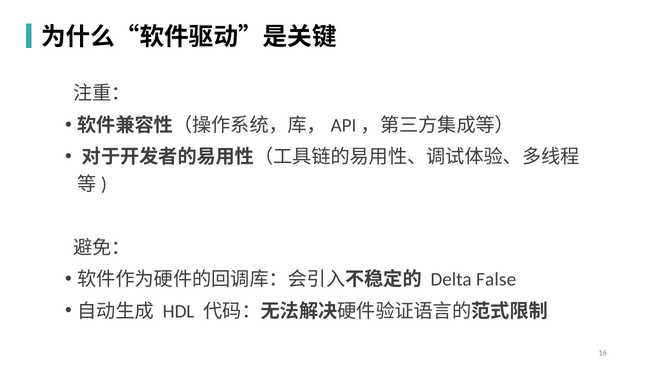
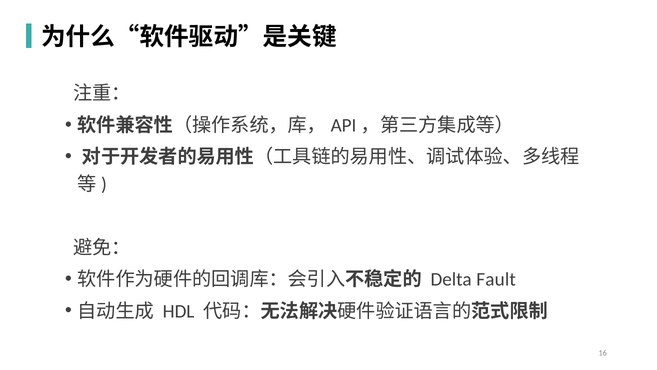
False: False -> Fault (496, 279)
